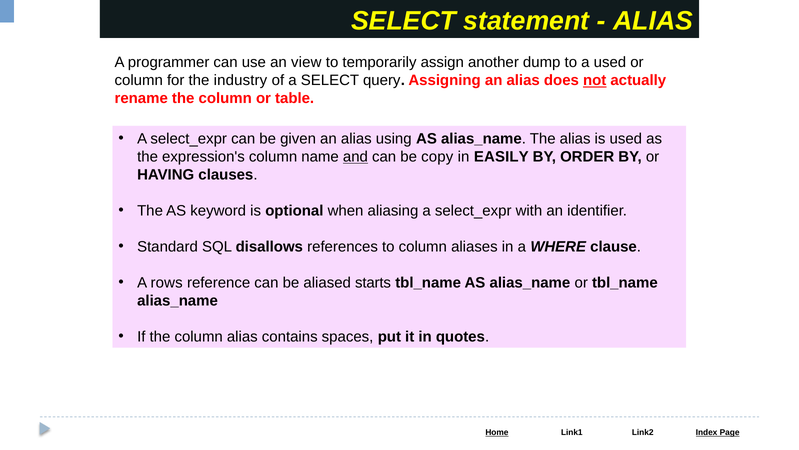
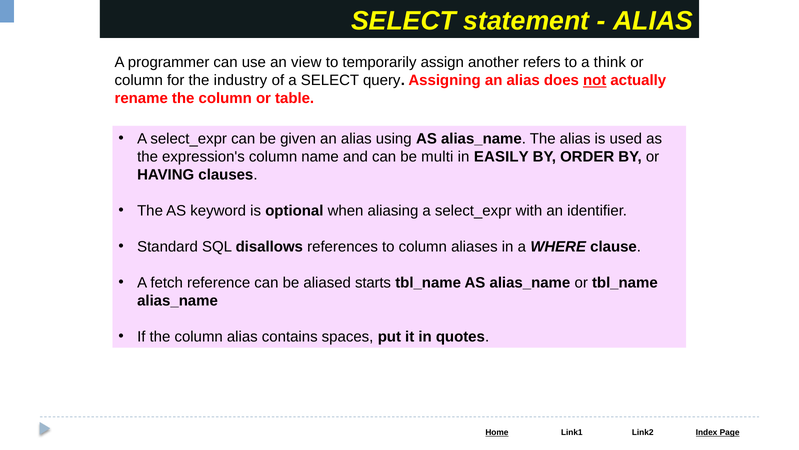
dump: dump -> refers (542, 62)
a used: used -> think (610, 62)
and underline: present -> none (355, 157)
copy: copy -> multi (437, 157)
rows: rows -> fetch (167, 282)
